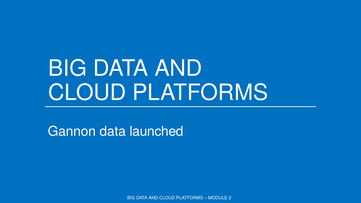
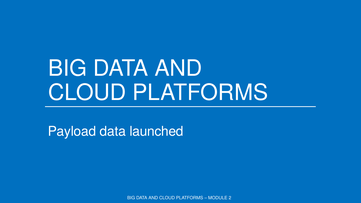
Gannon: Gannon -> Payload (72, 131)
